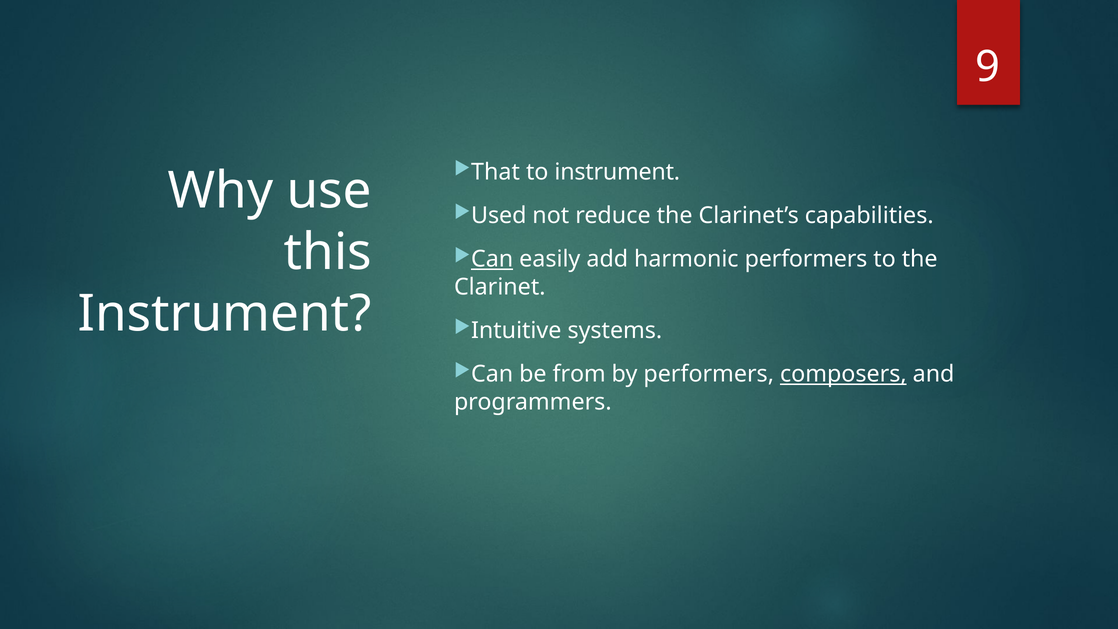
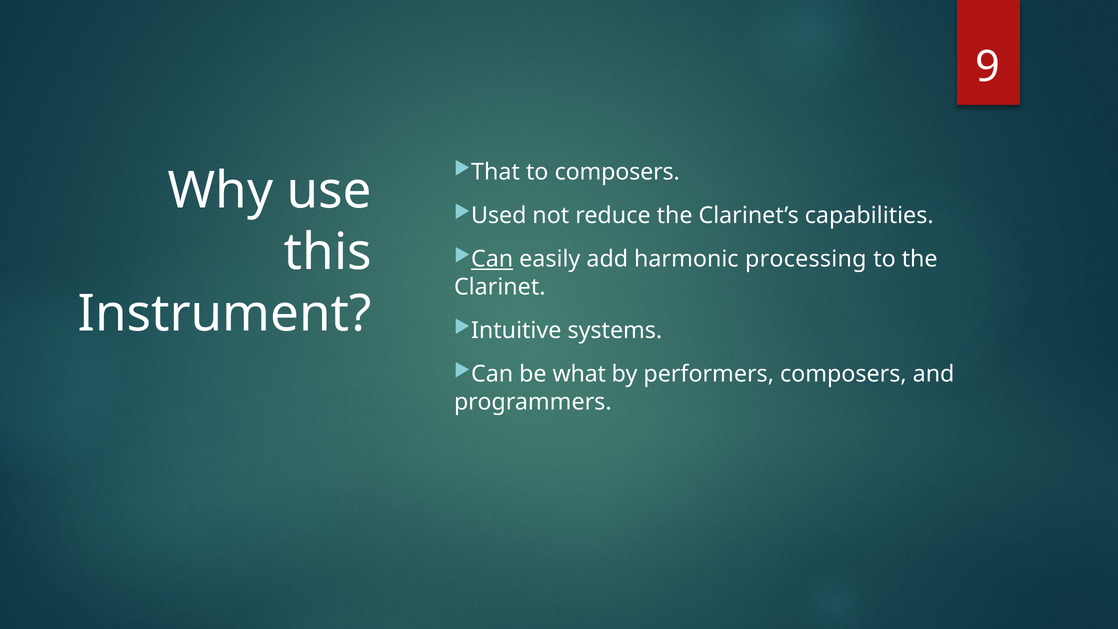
to instrument: instrument -> composers (617, 172)
harmonic performers: performers -> processing (806, 259)
from: from -> what (579, 374)
composers underline: present -> none (843, 374)
